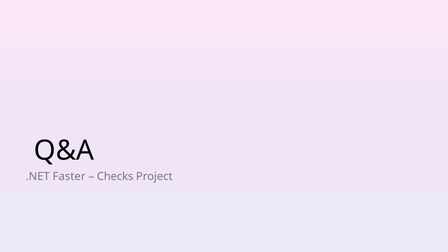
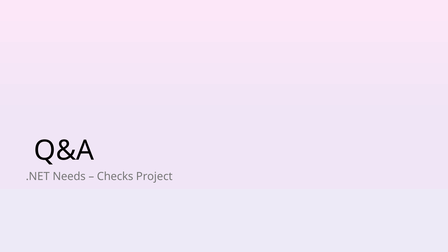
Faster: Faster -> Needs (69, 176)
